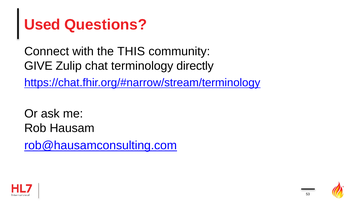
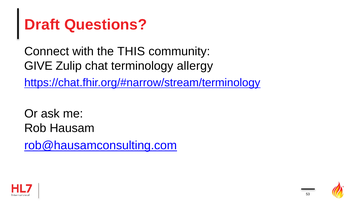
Used: Used -> Draft (42, 25)
directly: directly -> allergy (195, 66)
